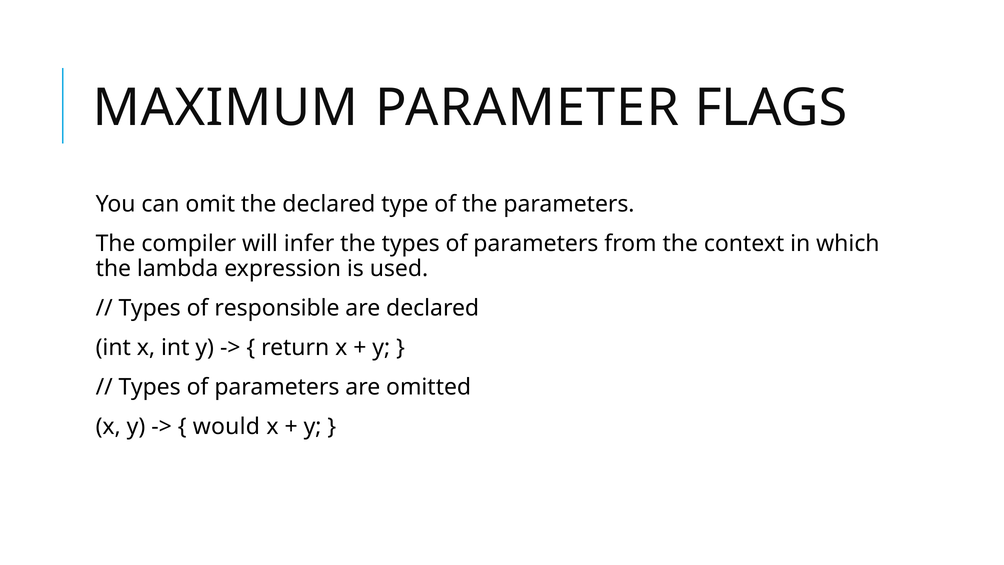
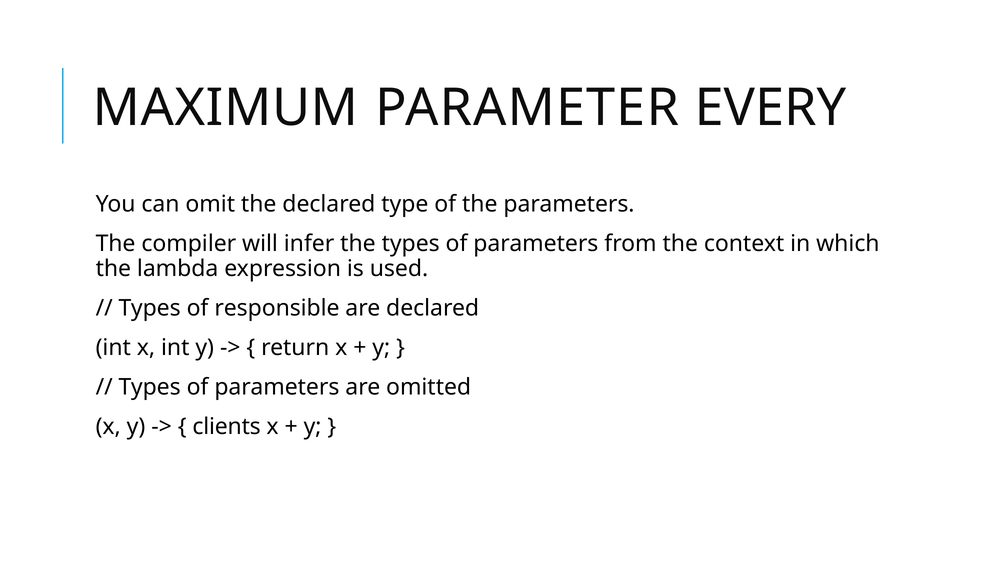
FLAGS: FLAGS -> EVERY (771, 108)
would: would -> clients (227, 427)
